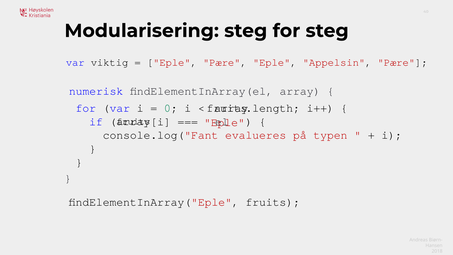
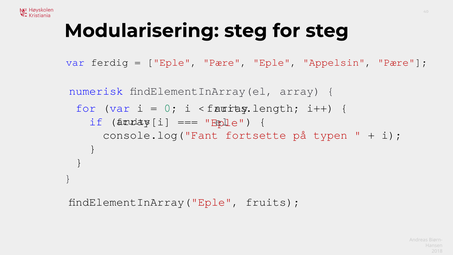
viktig: viktig -> ferdig (110, 62)
evalueres: evalueres -> fortsette (256, 135)
